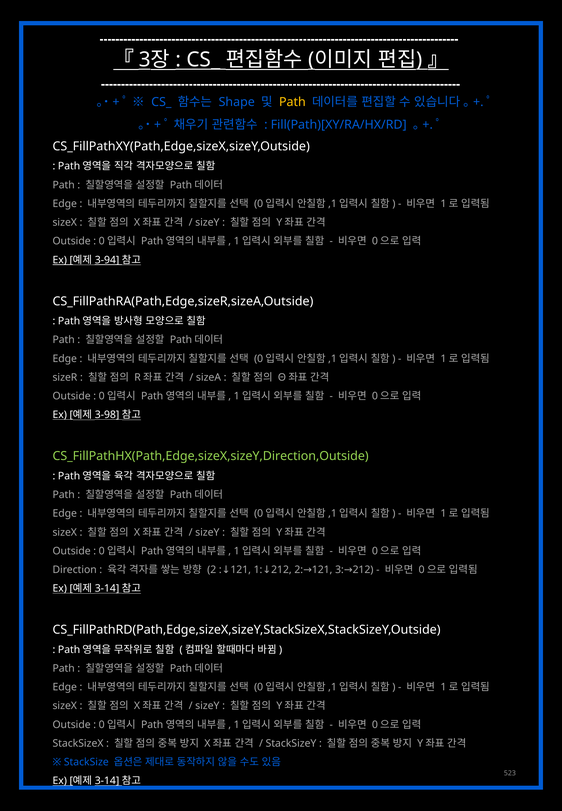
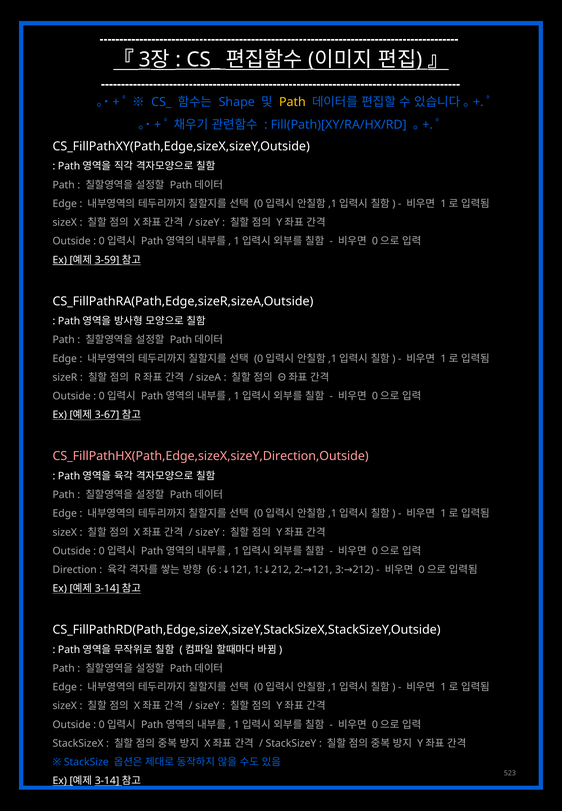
3-94: 3-94 -> 3-59 (107, 260)
3-98: 3-98 -> 3-67 (107, 415)
CS_FillPathHX(Path,Edge,sizeX,sizeY,Direction,Outside colour: light green -> pink (211, 457)
2: 2 -> 6 (212, 570)
